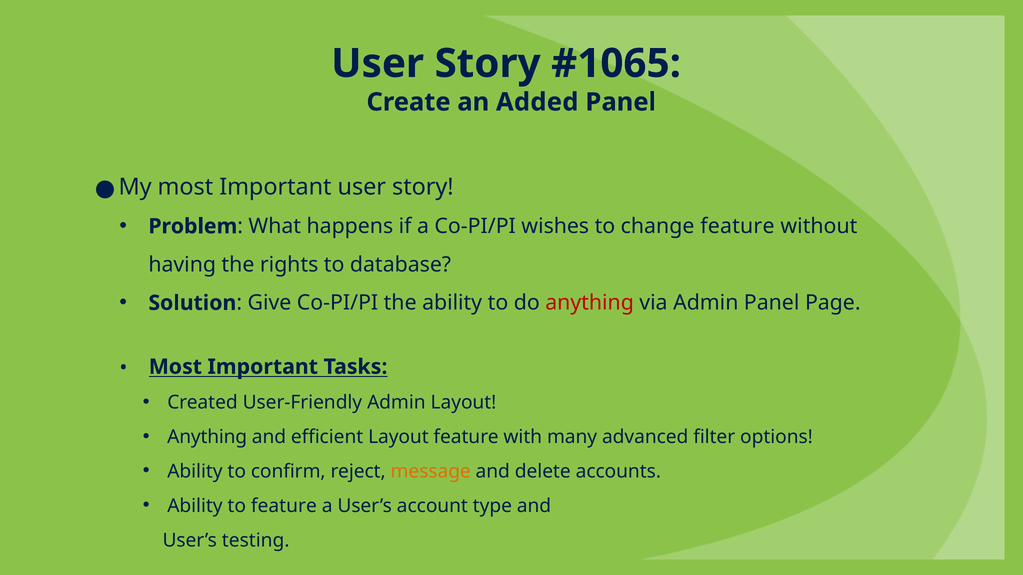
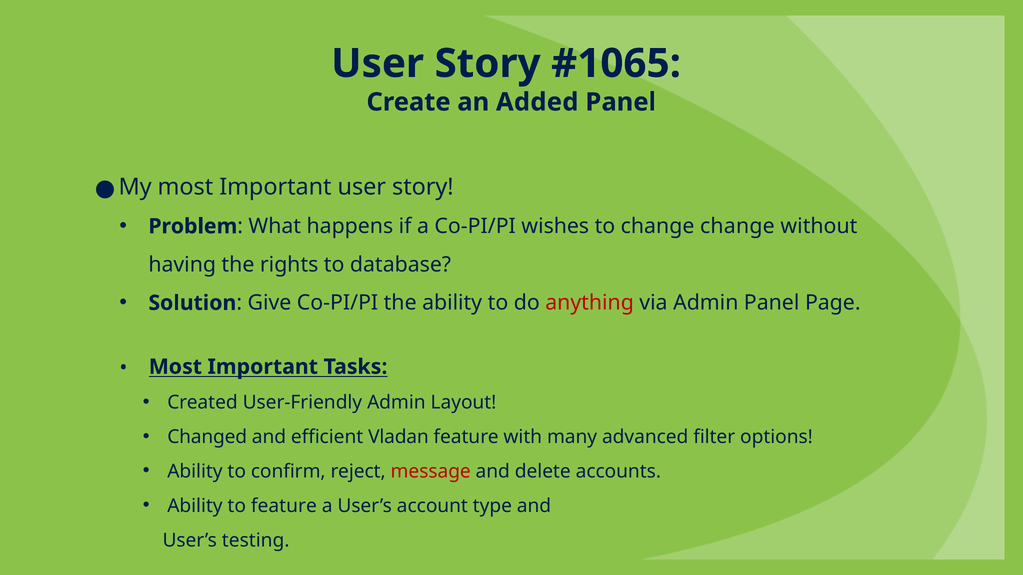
change feature: feature -> change (737, 226)
Anything: Anything -> Changed (207, 437)
efficient Layout: Layout -> Vladan (398, 437)
message colour: orange -> red (431, 472)
